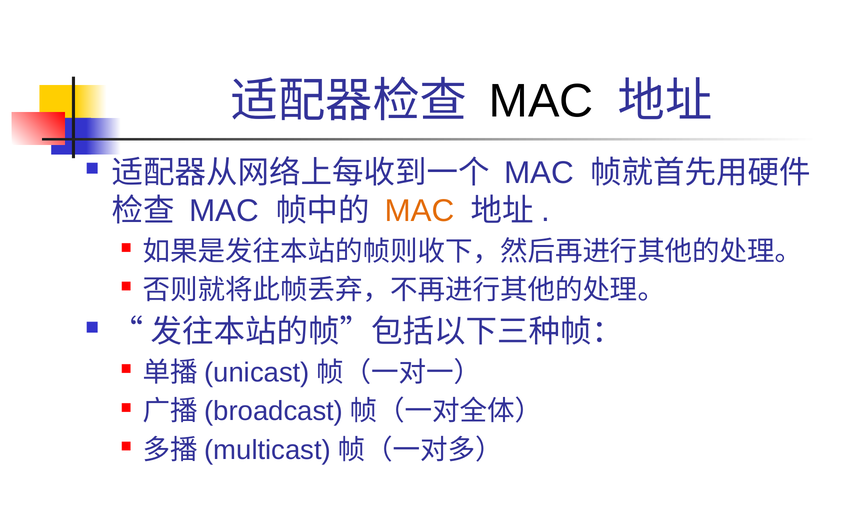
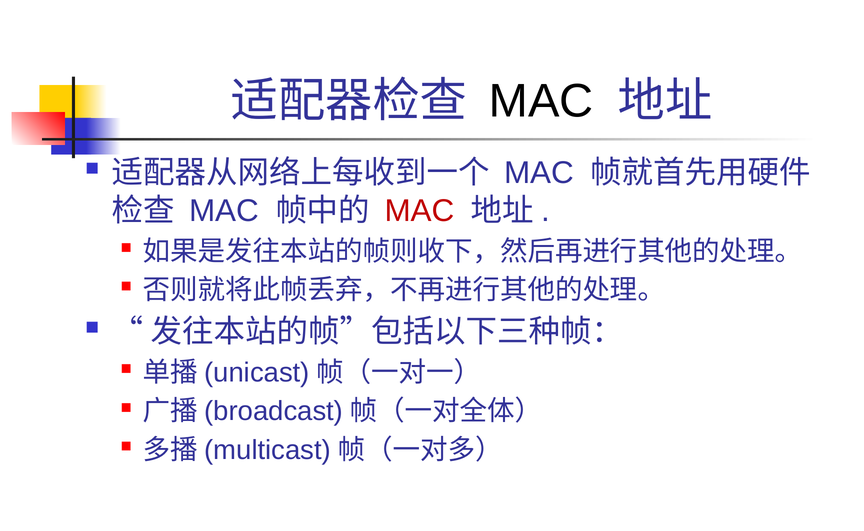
MAC colour: orange -> red (419, 211)
